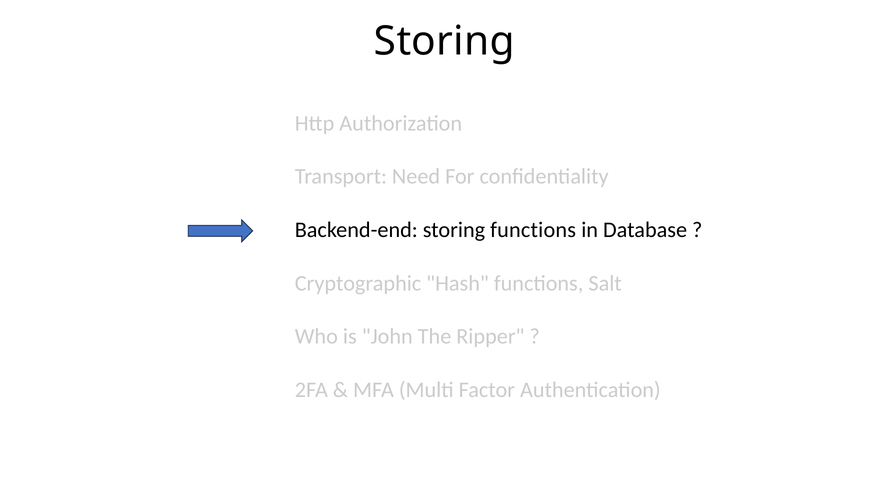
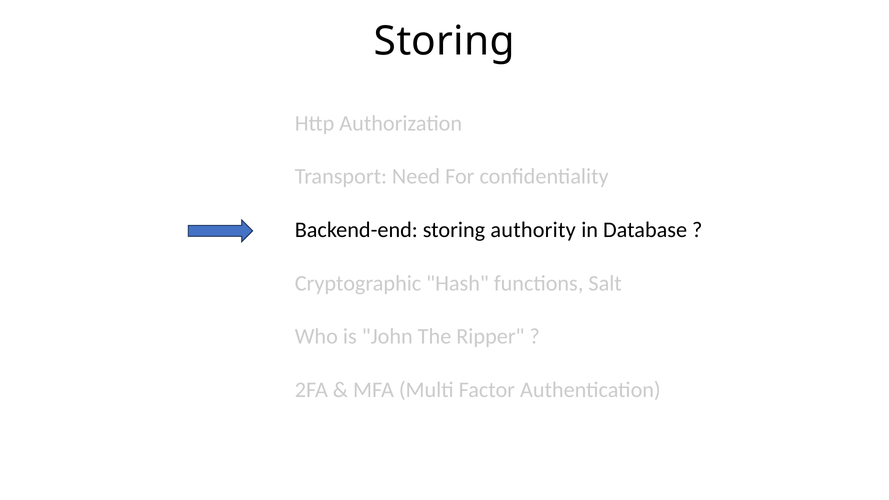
storing functions: functions -> authority (533, 230)
